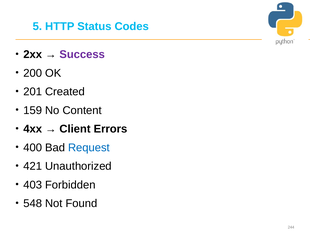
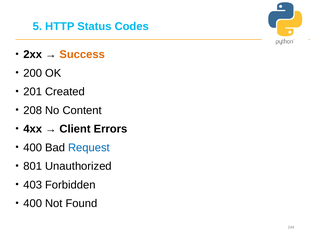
Success colour: purple -> orange (82, 54)
159: 159 -> 208 (33, 110)
421: 421 -> 801 (33, 166)
548: 548 -> 400 (33, 203)
